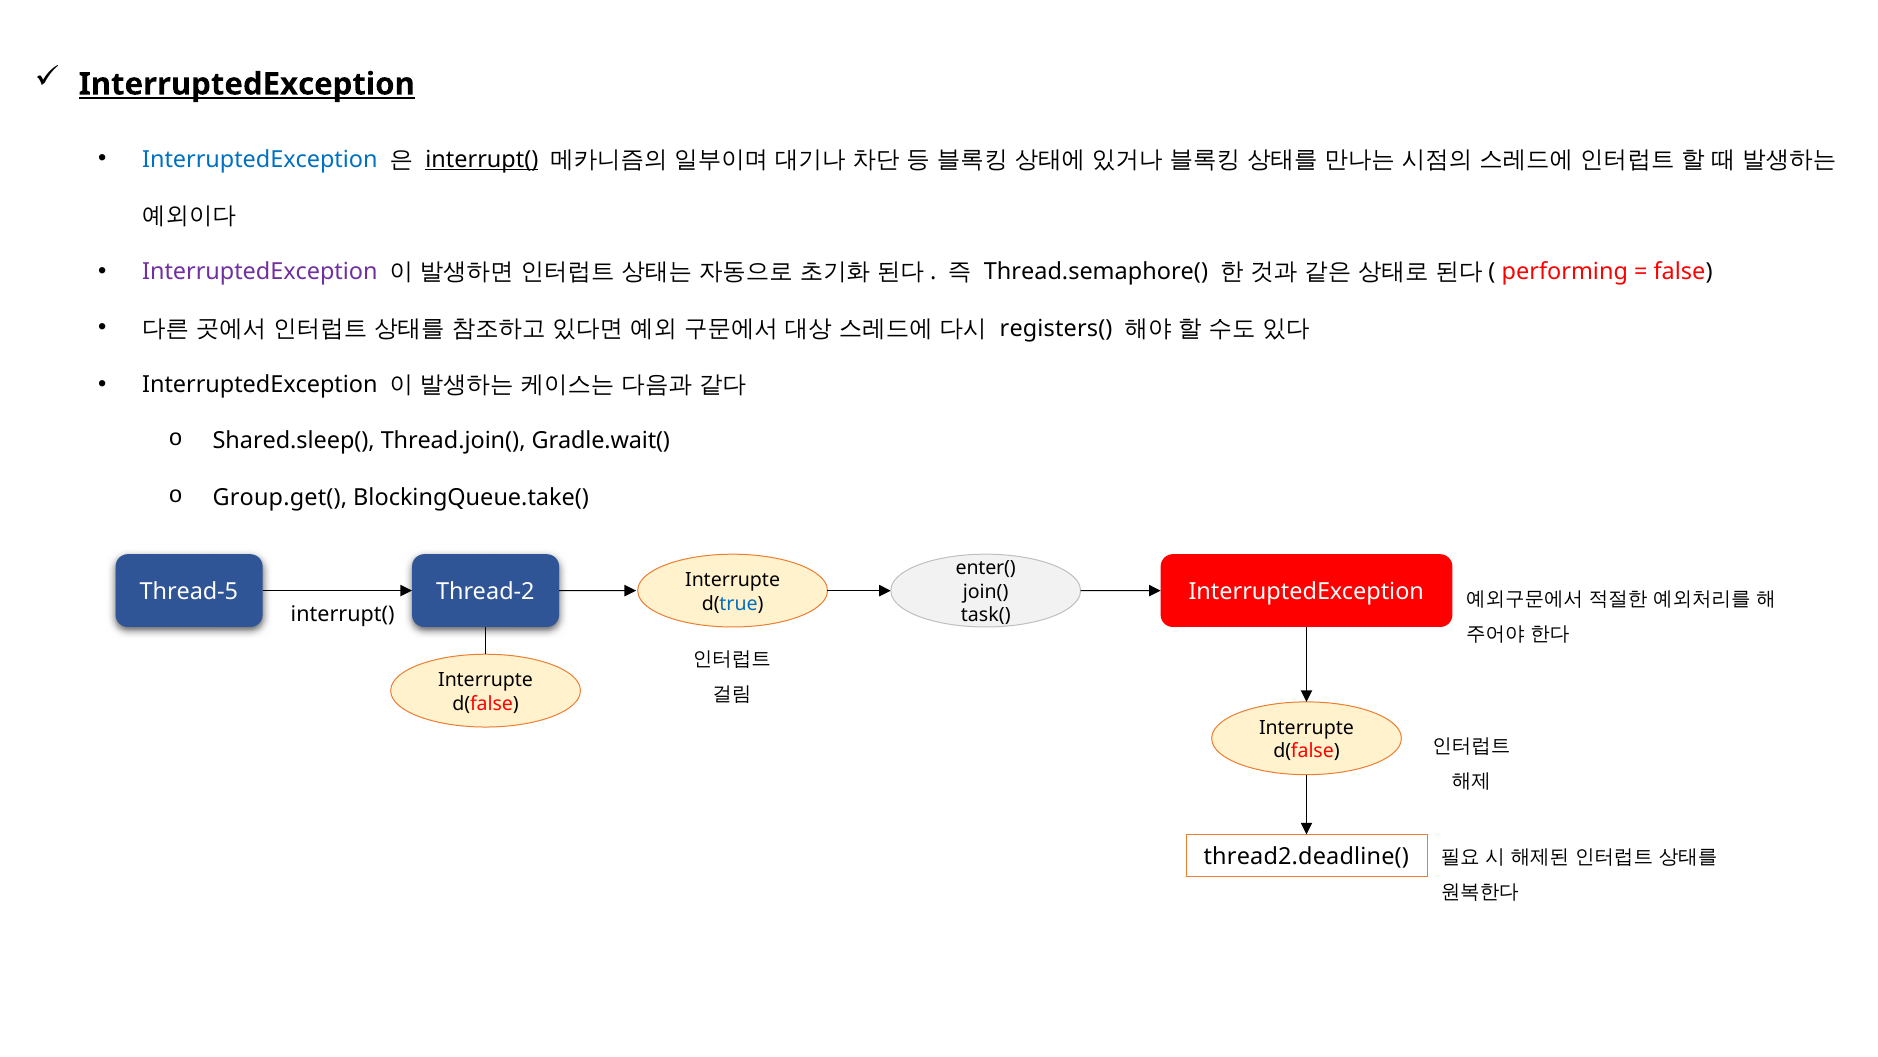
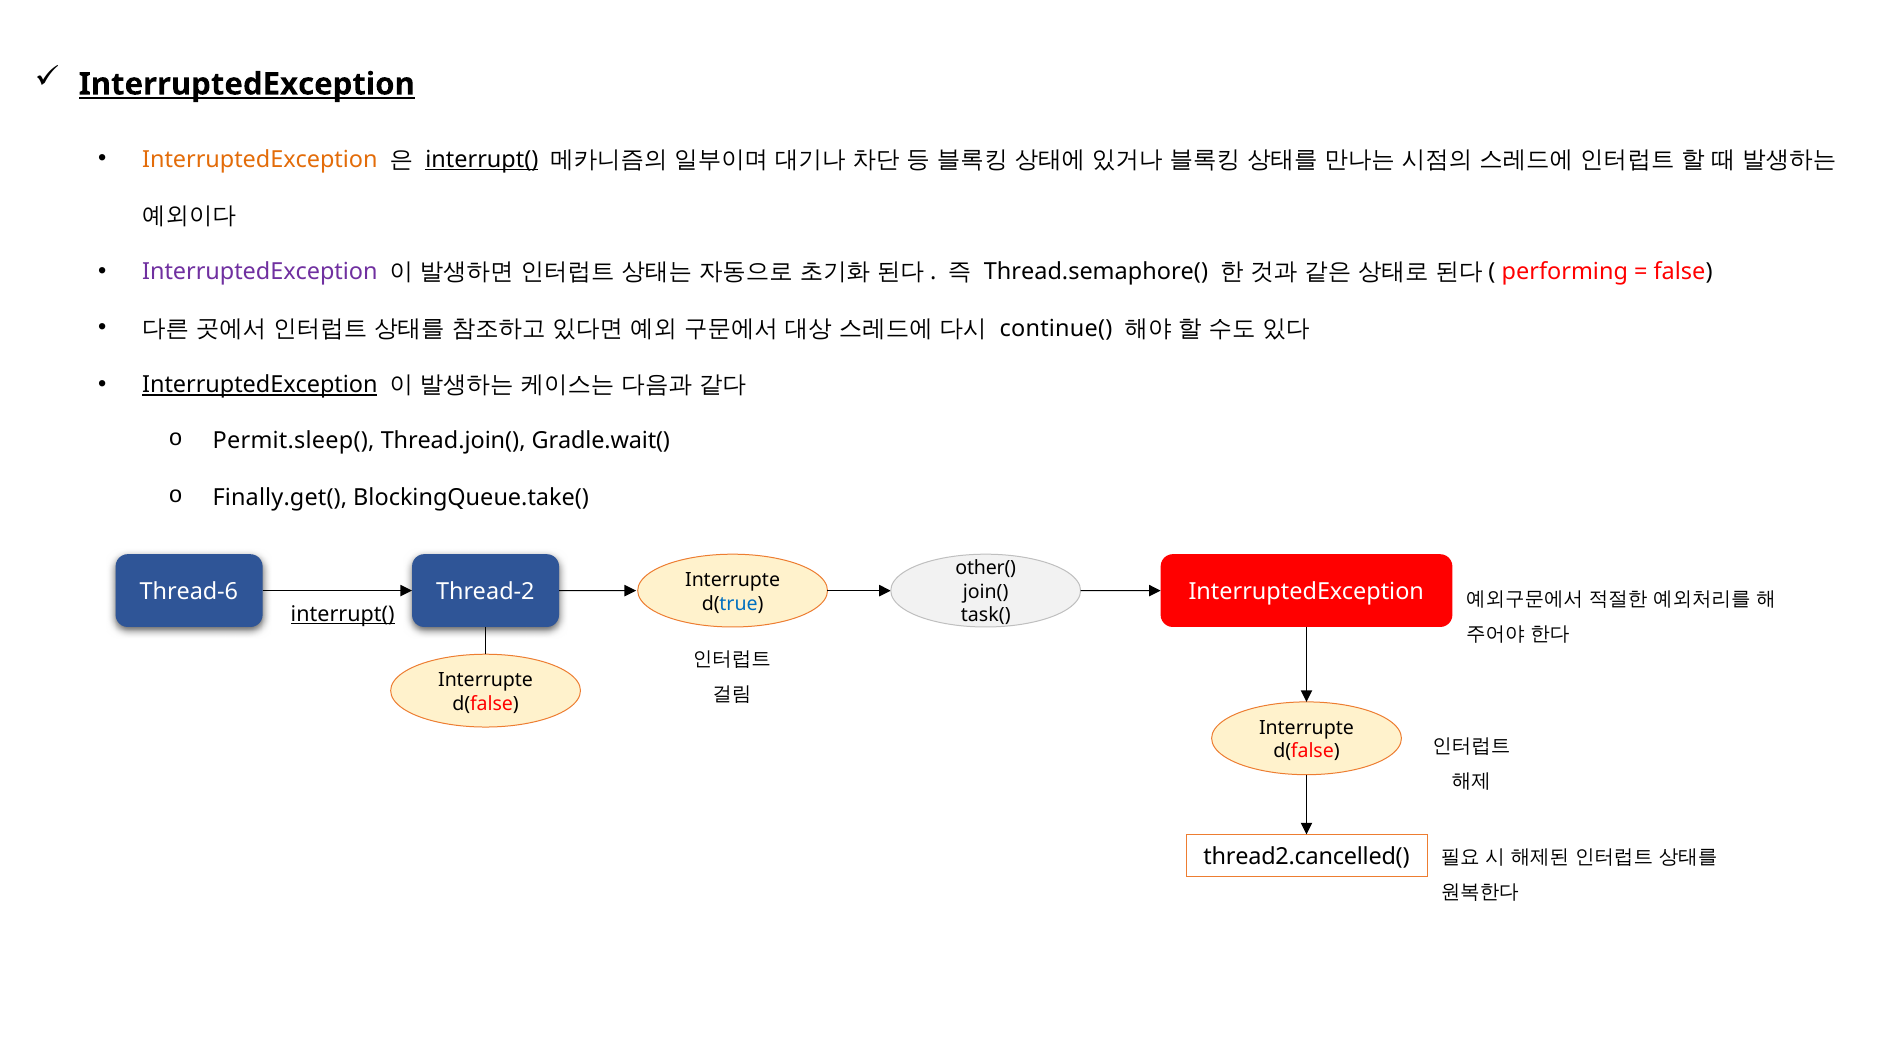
InterruptedException colour: blue -> orange (260, 159)
registers(: registers( -> continue( (1056, 328)
InterruptedException underline: none -> present (260, 385)
Shared.sleep(: Shared.sleep( -> Permit.sleep( (294, 441)
Group.get(: Group.get( -> Finally.get( (280, 497)
enter(: enter( -> other( (986, 568)
Thread-5: Thread-5 -> Thread-6 (189, 592)
interrupt( underline: none -> present (343, 614)
thread2.deadline(: thread2.deadline( -> thread2.cancelled( (1306, 857)
